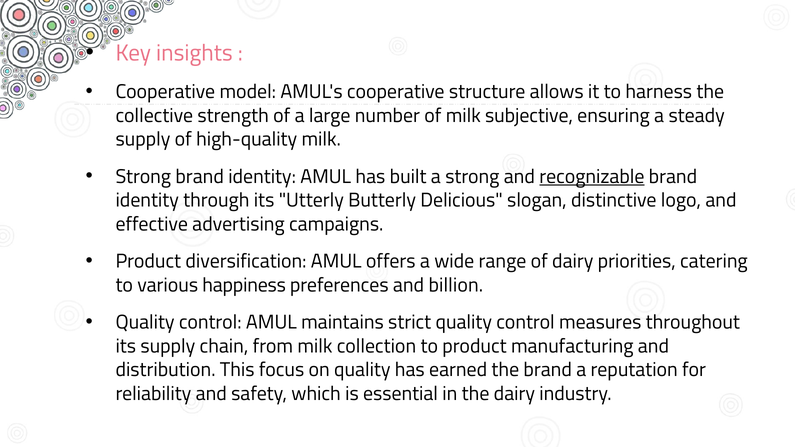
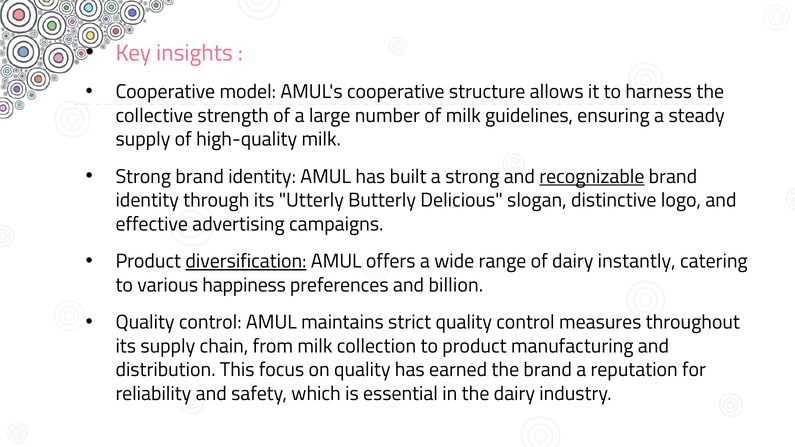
subjective: subjective -> guidelines (529, 116)
diversification underline: none -> present (246, 261)
priorities: priorities -> instantly (637, 261)
